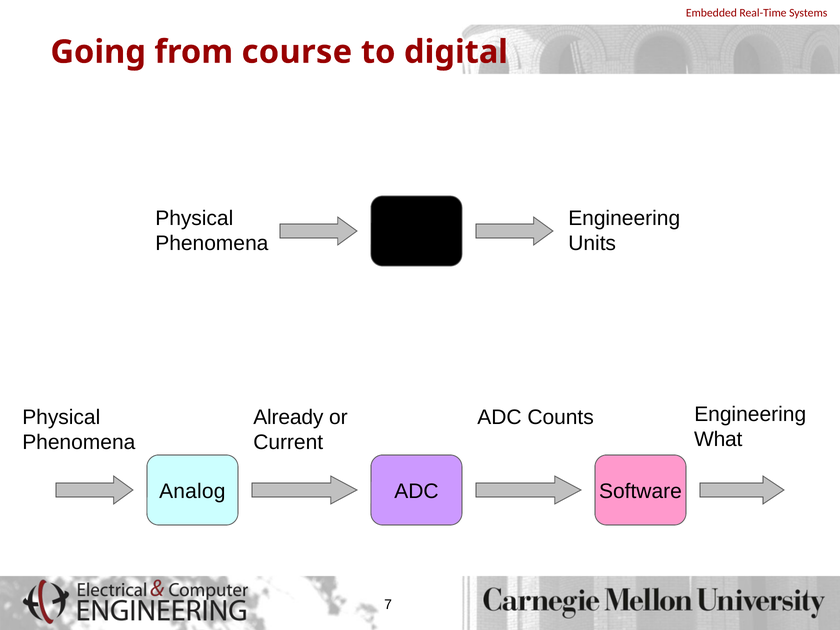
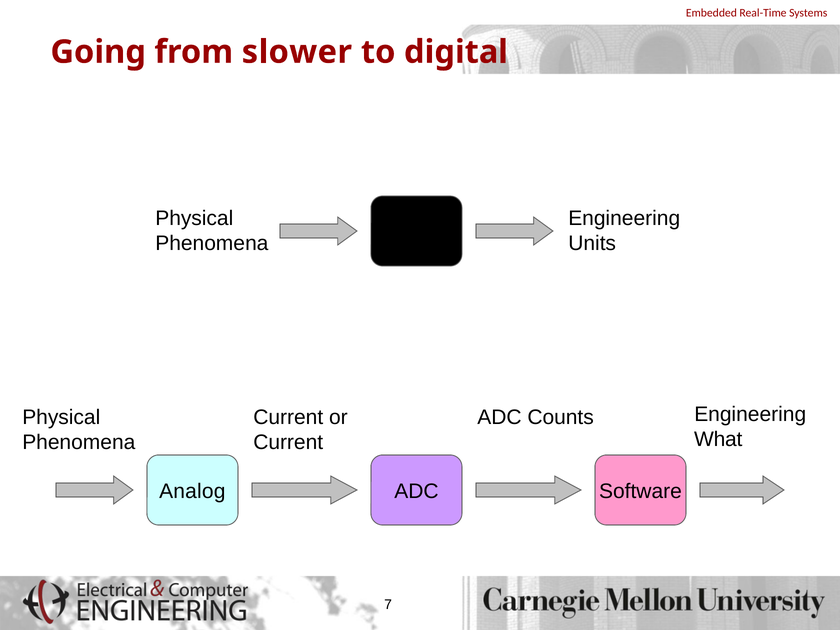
course: course -> slower (297, 52)
Already: Already -> Current (288, 417)
